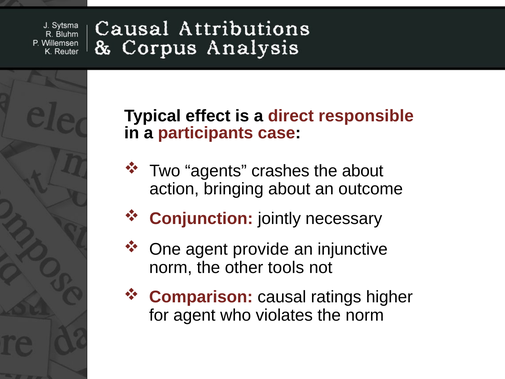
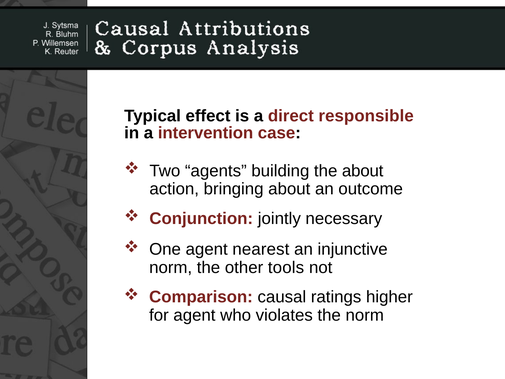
participants: participants -> intervention (206, 133)
crashes: crashes -> building (280, 171)
provide: provide -> nearest (261, 249)
